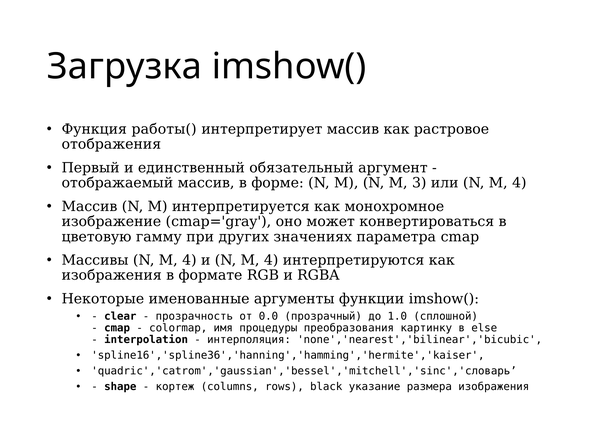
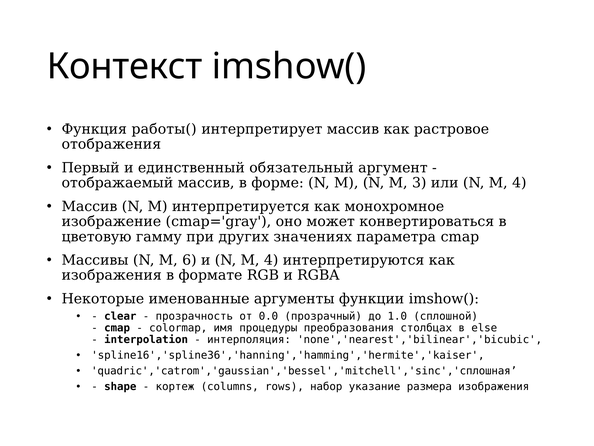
Загрузка: Загрузка -> Контекст (125, 67)
Массивы N M 4: 4 -> 6 (189, 260)
картинку: картинку -> столбцах (426, 328)
quadric','catrom','gaussian','bessel','mitchell','sinc','словарь: quadric','catrom','gaussian','bessel','mitchell','sinc','словарь -> quadric','catrom','gaussian','bessel','mitchell','sinc','сплошная (304, 371)
black: black -> набор (326, 386)
